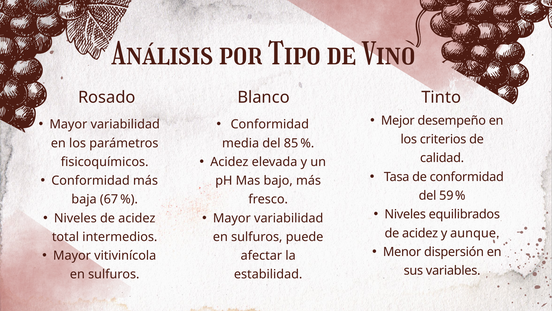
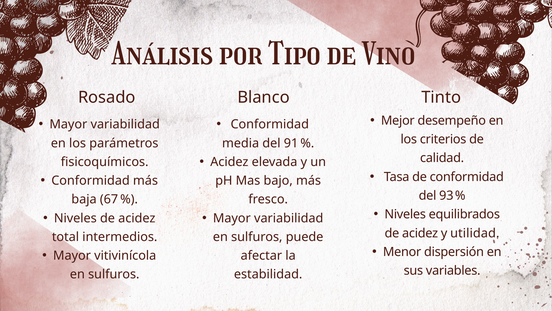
85: 85 -> 91 (291, 143)
59: 59 -> 93 (446, 195)
aunque: aunque -> utilidad (475, 233)
